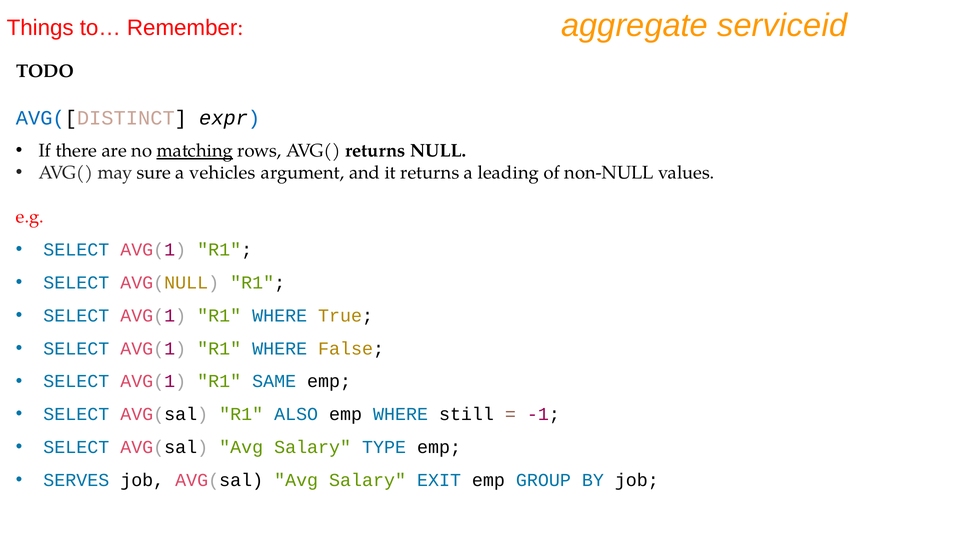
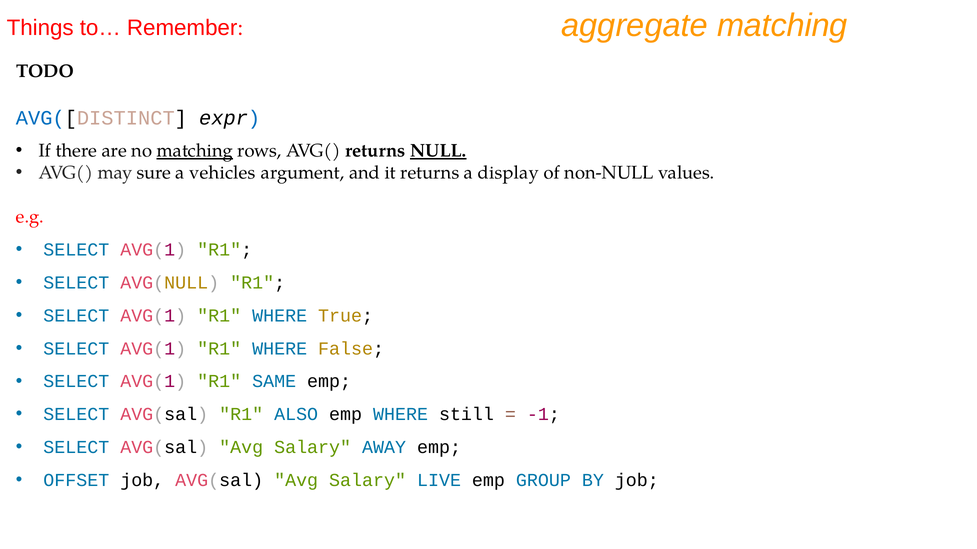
aggregate serviceid: serviceid -> matching (782, 25)
NULL underline: none -> present (438, 151)
leading: leading -> display (508, 173)
TYPE: TYPE -> AWAY (384, 448)
SERVES: SERVES -> OFFSET (76, 481)
EXIT: EXIT -> LIVE (439, 481)
